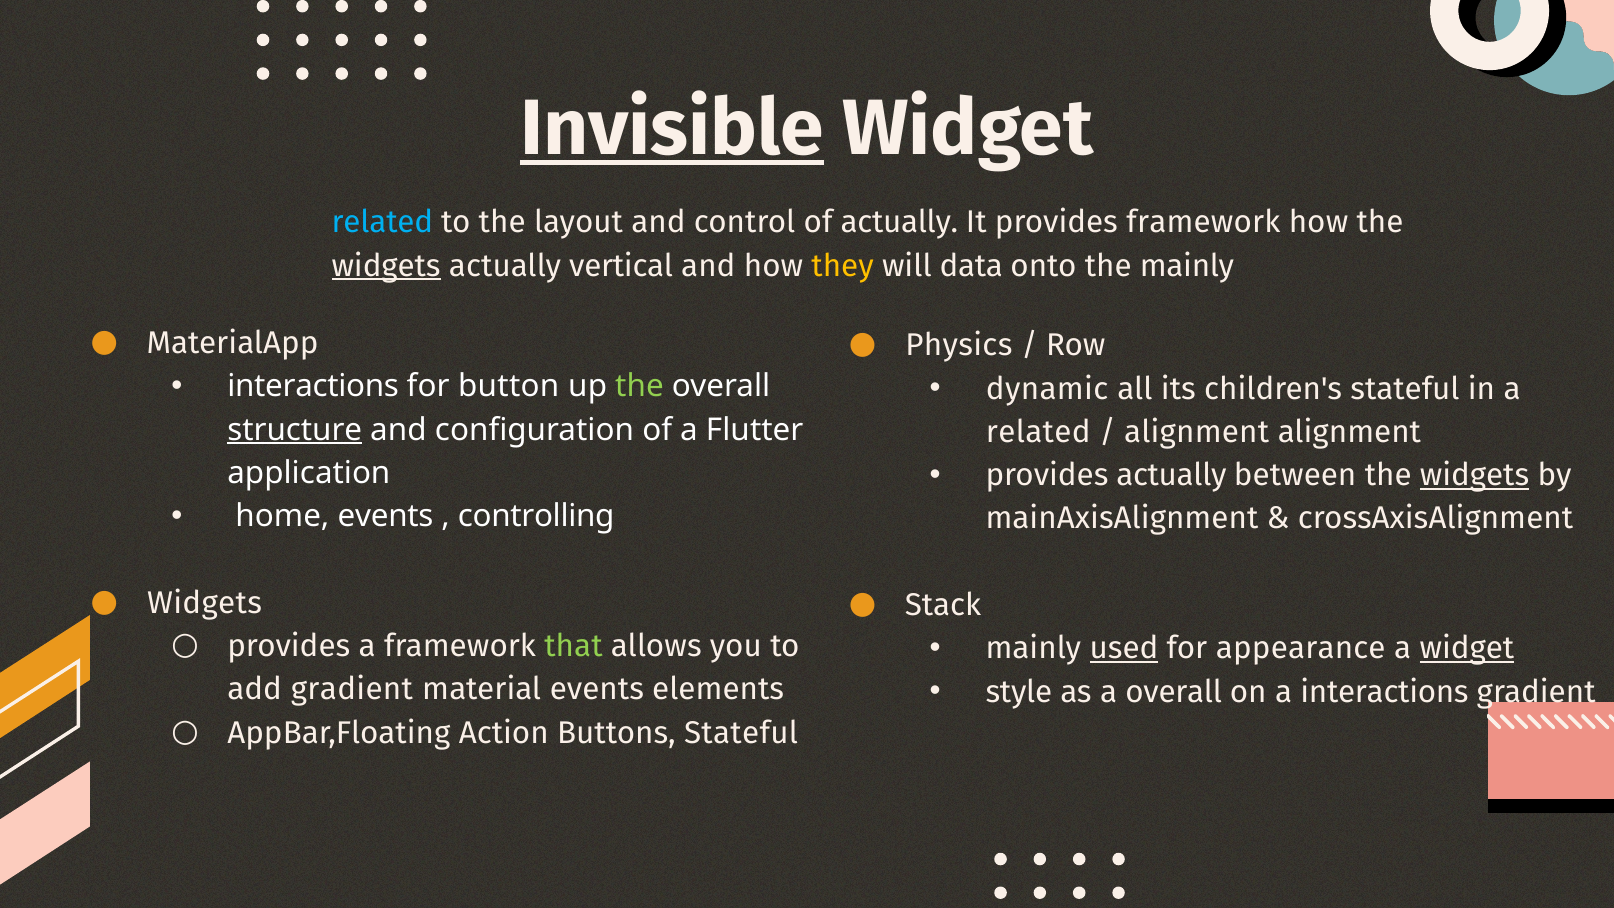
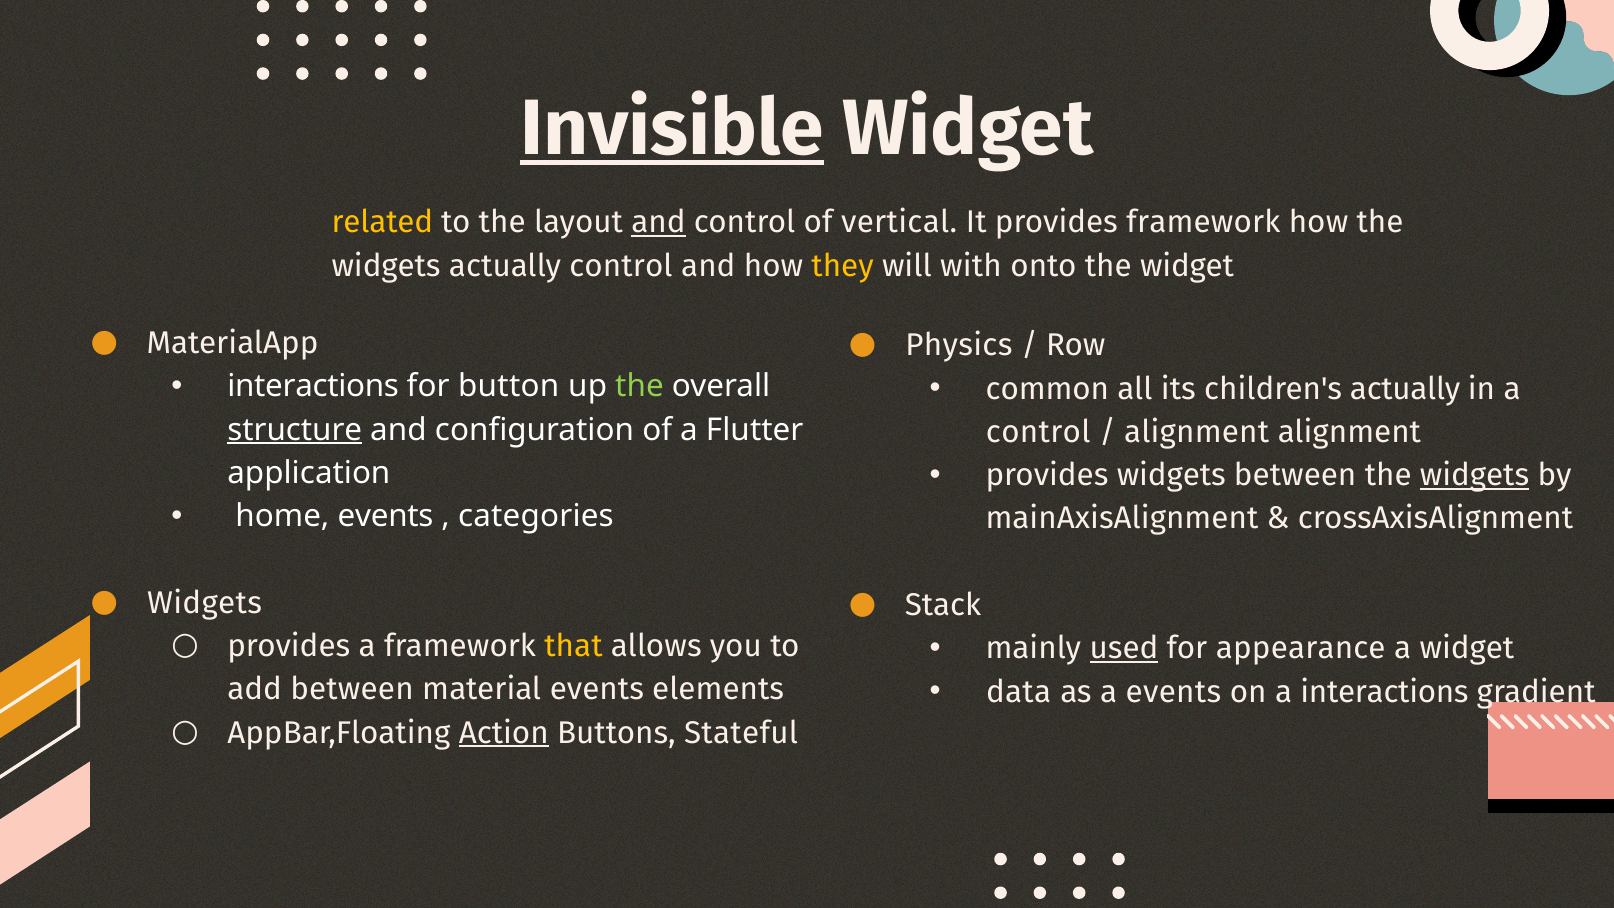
related colour: light blue -> yellow (382, 222)
and underline: none -> present (658, 222)
of actually: actually -> vertical (899, 222)
widgets underline: present -> none (386, 266)
actually vertical: vertical -> control (621, 266)
data: data -> with (971, 266)
the mainly: mainly -> widget (1187, 266)
dynamic: dynamic -> common (1047, 389)
children's stateful: stateful -> actually (1405, 389)
related: related -> control (1038, 432)
provides actually: actually -> widgets (1171, 475)
controlling: controlling -> categories (536, 516)
that colour: light green -> yellow (573, 646)
widget underline: present -> none (1467, 648)
style: style -> data (1019, 692)
a overall: overall -> events (1173, 692)
add gradient: gradient -> between (352, 690)
Action underline: none -> present (504, 733)
